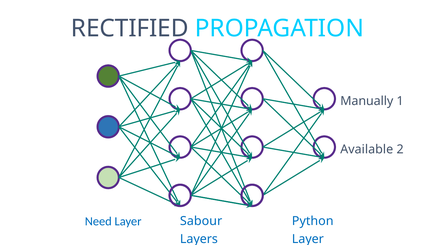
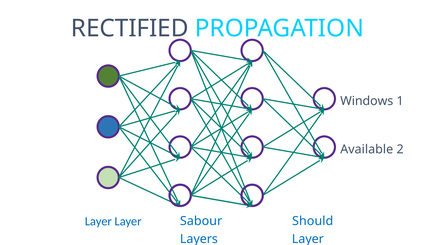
Manually: Manually -> Windows (367, 101)
Need: Need -> Layer (98, 221)
Python: Python -> Should (313, 221)
